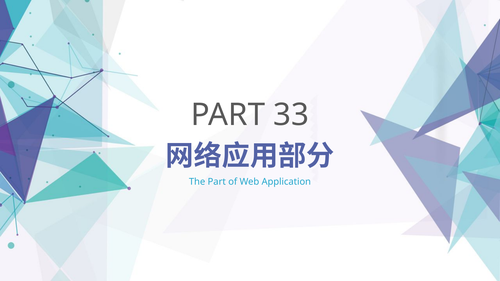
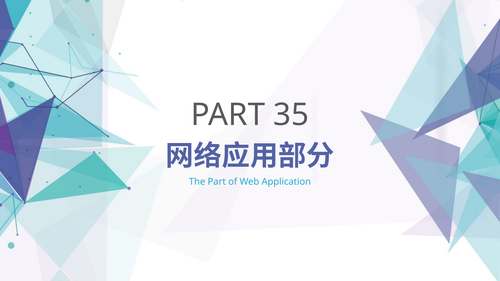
33: 33 -> 35 (291, 115)
